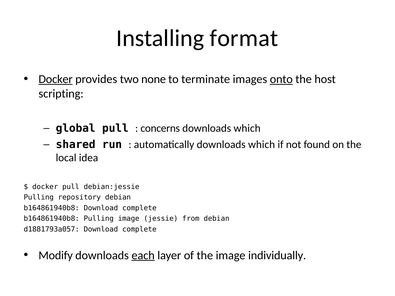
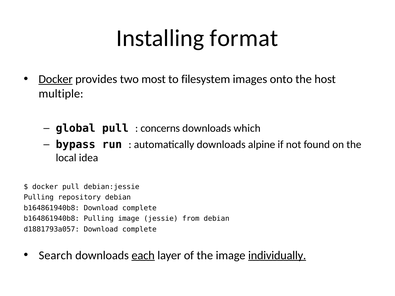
none: none -> most (154, 79)
terminate: terminate -> filesystem (206, 79)
onto underline: present -> none (281, 79)
scripting: scripting -> multiple (61, 94)
shared: shared -> bypass (76, 145)
automatically downloads which: which -> alpine (262, 145)
Modify: Modify -> Search (55, 255)
individually underline: none -> present (277, 255)
